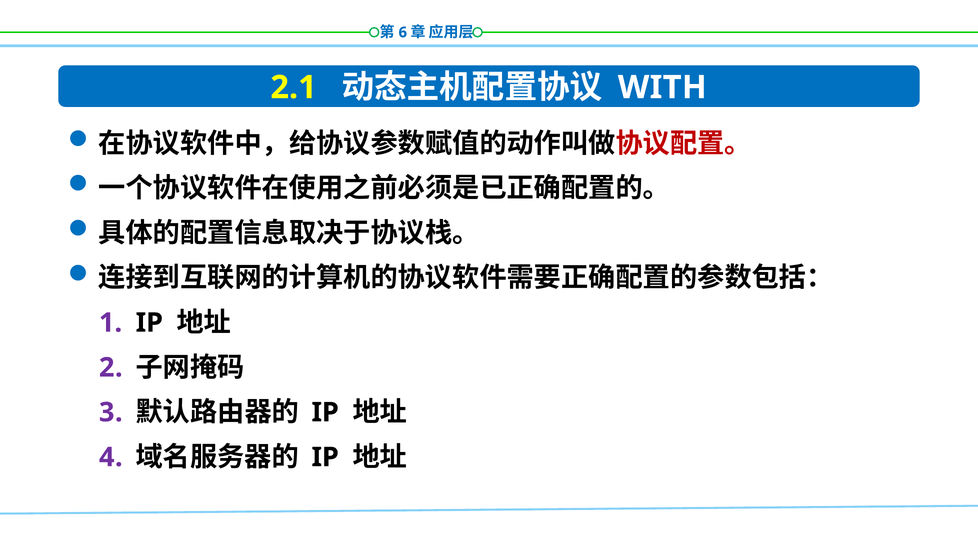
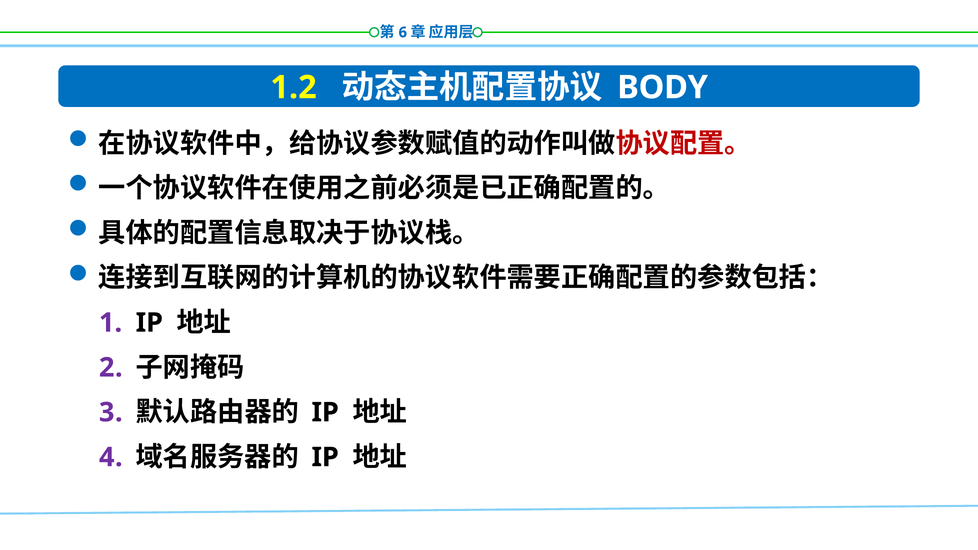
2.1: 2.1 -> 1.2 (294, 88)
WITH: WITH -> BODY (663, 88)
